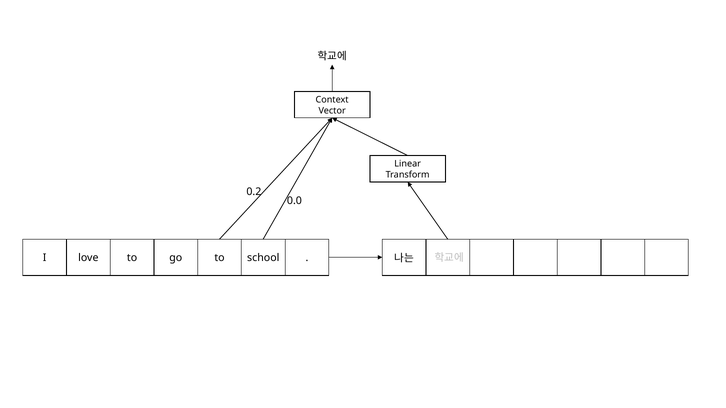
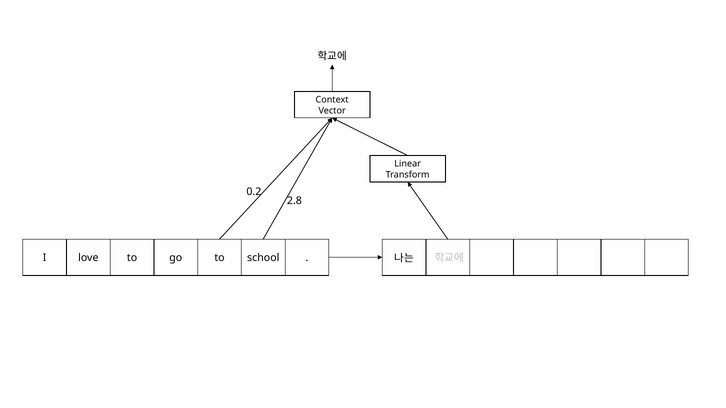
0.0: 0.0 -> 2.8 (294, 201)
